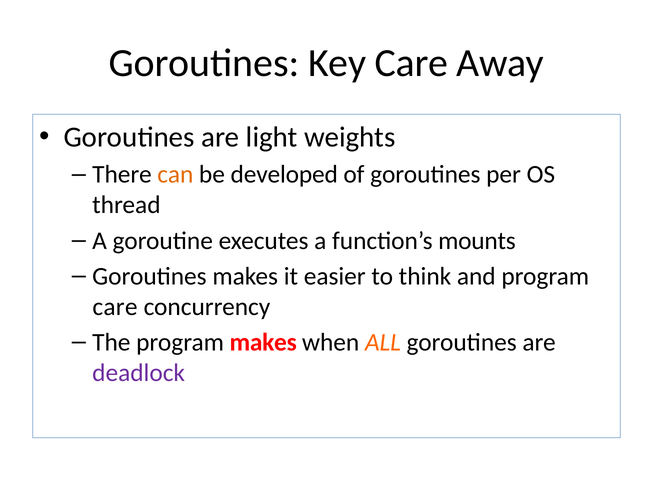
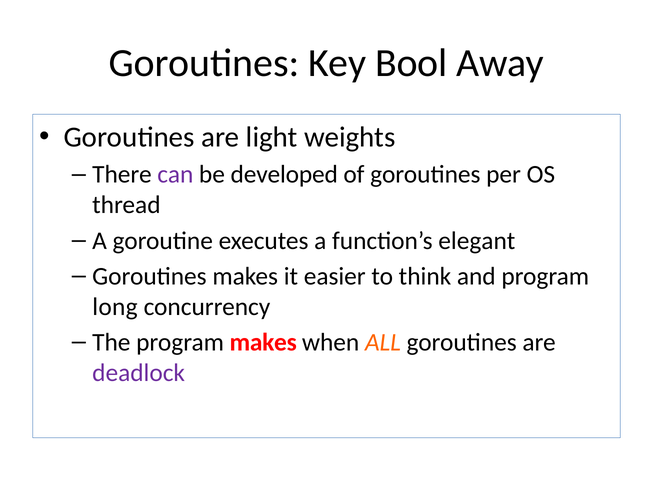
Key Care: Care -> Bool (411, 63)
can colour: orange -> purple (175, 174)
mounts: mounts -> elegant (477, 241)
care: care -> long (115, 307)
